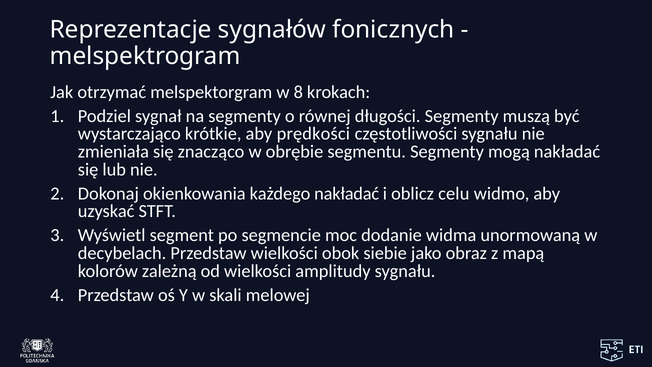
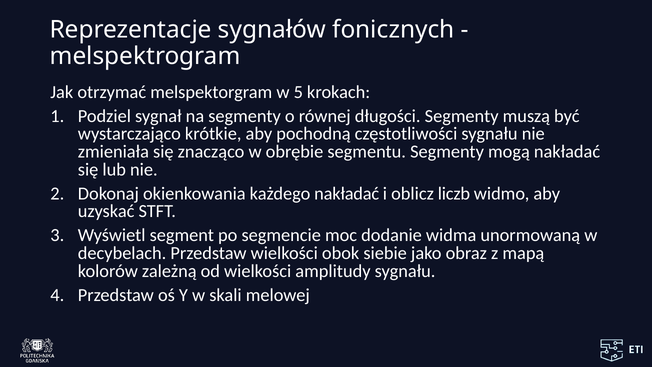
8: 8 -> 5 (298, 92)
prędkości: prędkości -> pochodną (313, 134)
celu: celu -> liczb (454, 193)
